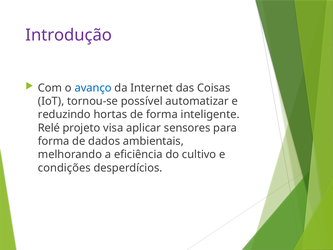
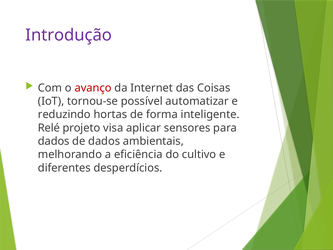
avanço colour: blue -> red (93, 88)
forma: forma -> dados (54, 141)
condições: condições -> diferentes (64, 168)
